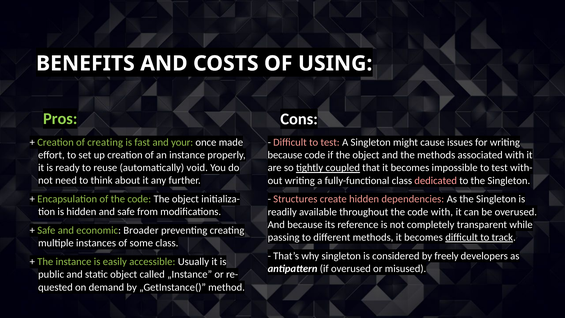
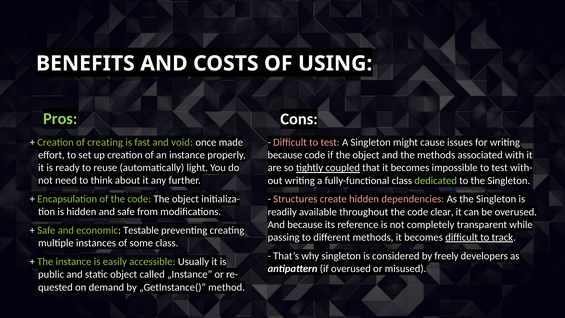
your: your -> void (182, 142)
void: void -> light (197, 168)
dedicated colour: pink -> light green (436, 180)
code with: with -> clear (442, 212)
Broader: Broader -> Testable (141, 230)
